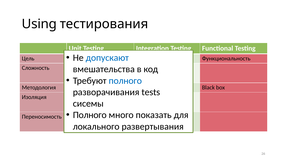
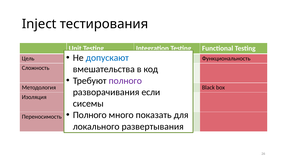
Using: Using -> Inject (39, 24)
полного colour: blue -> purple (125, 81)
tests: tests -> если (151, 92)
